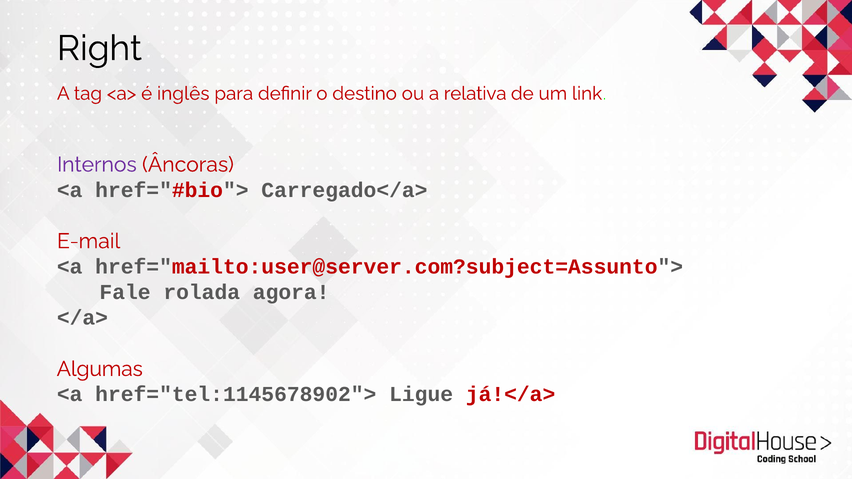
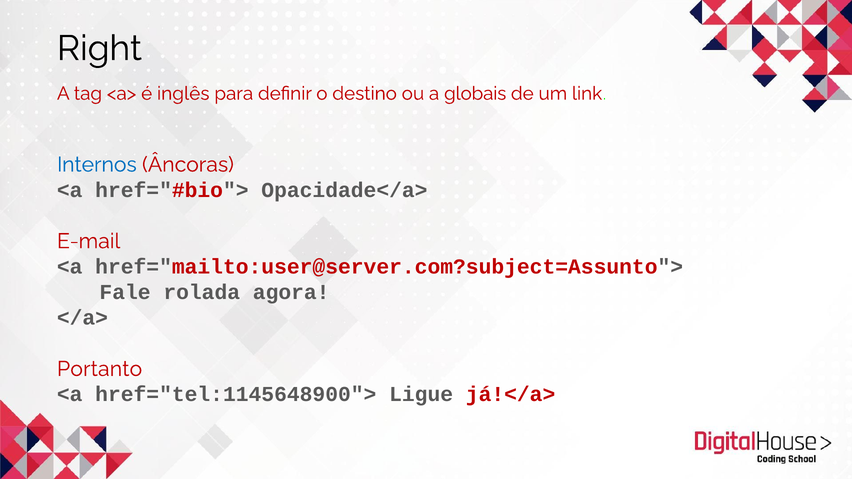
relativa: relativa -> globais (475, 94)
Internos colour: purple -> blue (97, 165)
Carregado</a>: Carregado</a> -> Opacidade</a> (344, 190)
Algumas: Algumas -> Portanto (100, 369)
href="tel:1145678902">: href="tel:1145678902"> -> href="tel:1145648900"> (236, 395)
